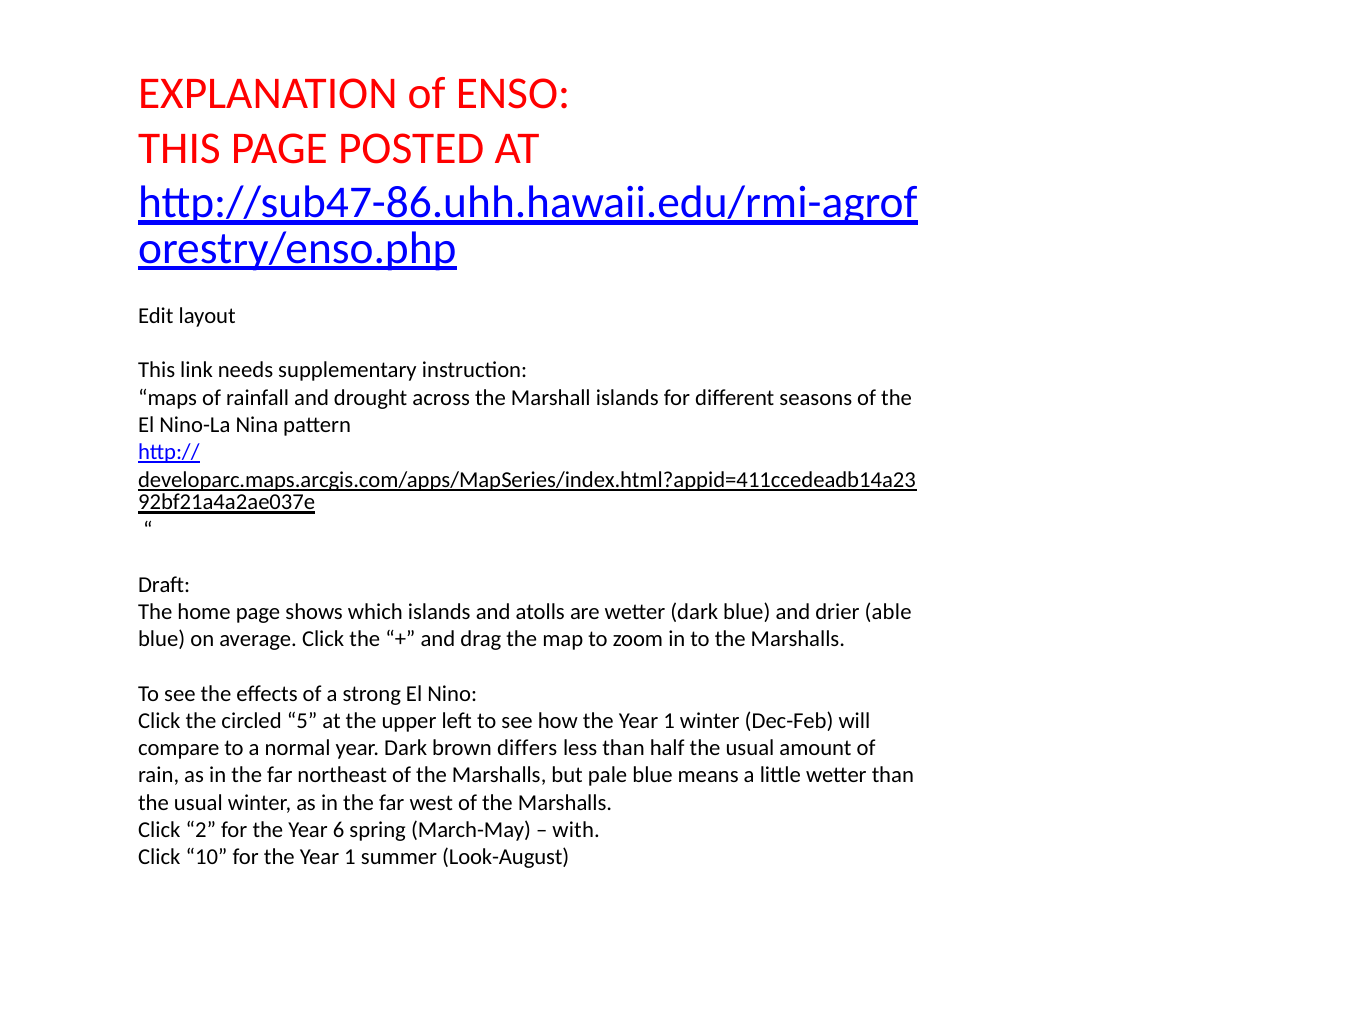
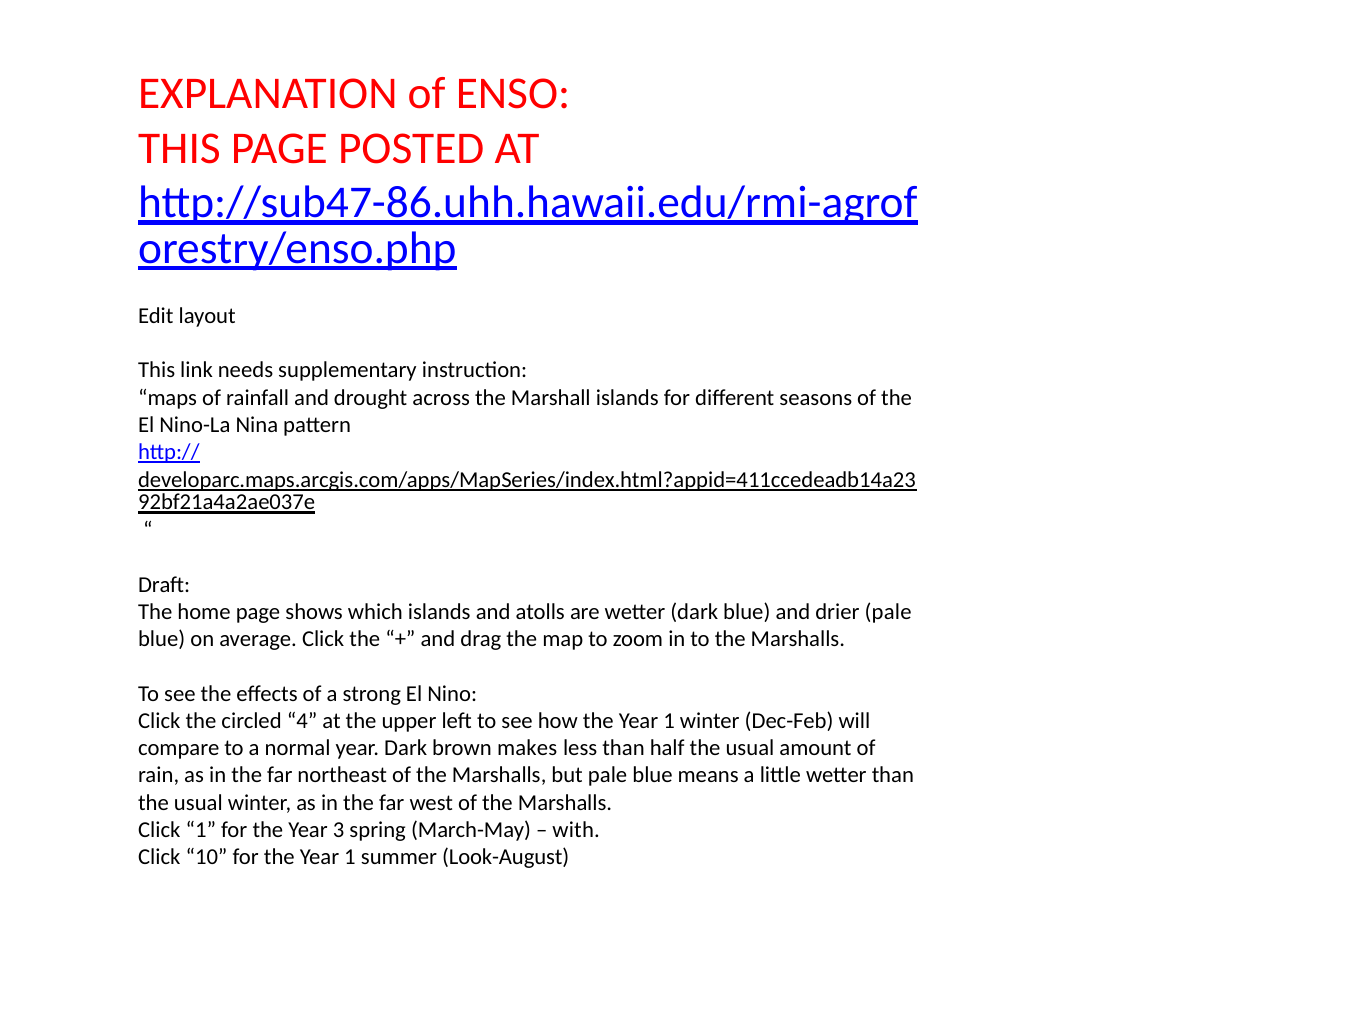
drier able: able -> pale (888, 612)
5: 5 -> 4 (302, 721)
differs: differs -> makes (527, 748)
Click 2: 2 -> 1 (201, 830)
6: 6 -> 3 (339, 830)
